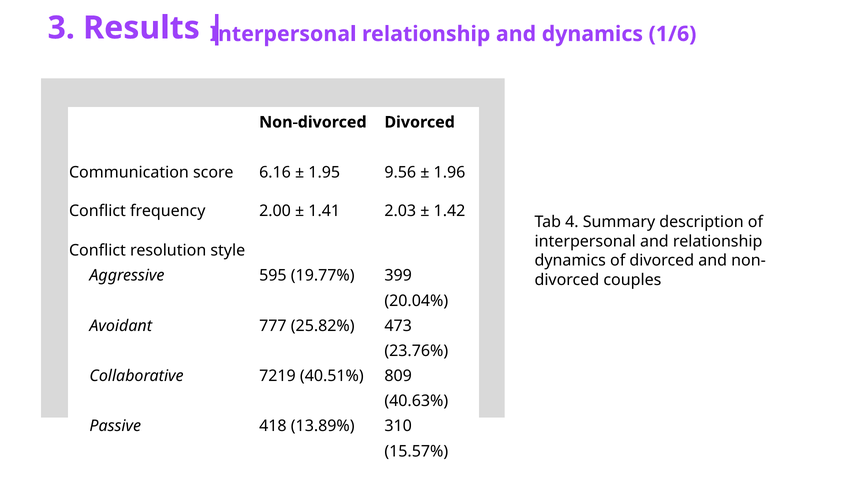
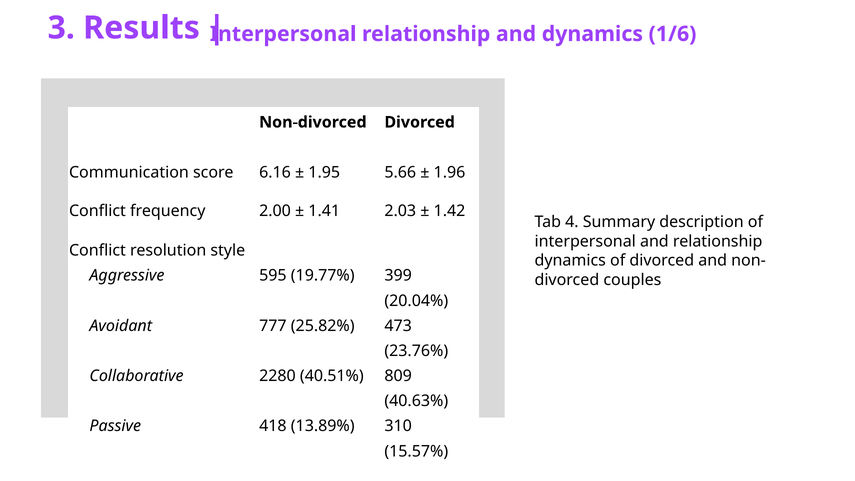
9.56: 9.56 -> 5.66 (400, 172)
7219: 7219 -> 2280 (277, 376)
